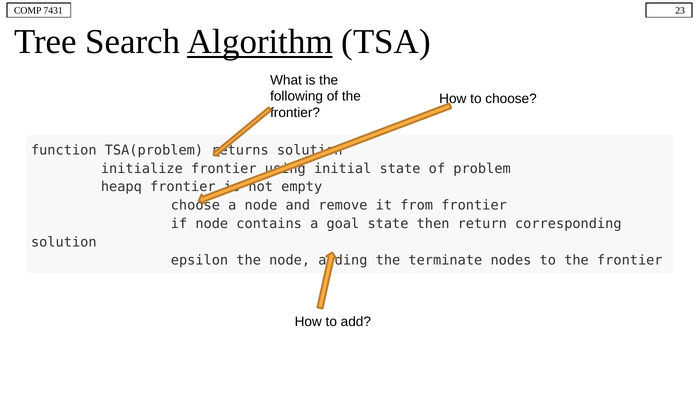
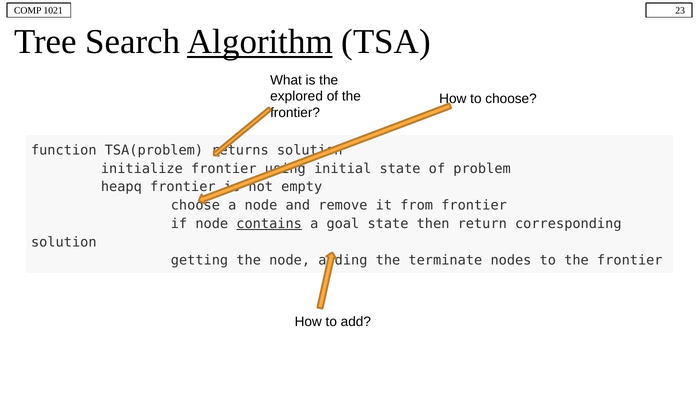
7431: 7431 -> 1021 (53, 11)
following: following -> explored (297, 96)
contains underline: none -> present (269, 224)
epsilon: epsilon -> getting (199, 261)
